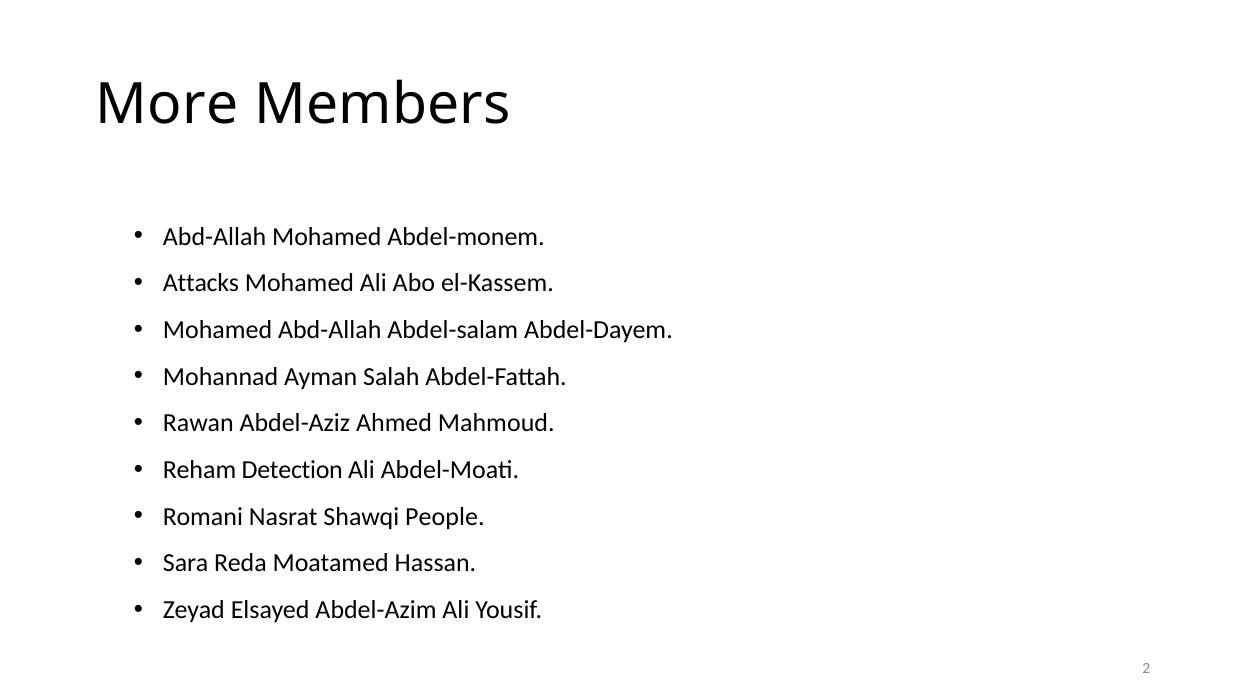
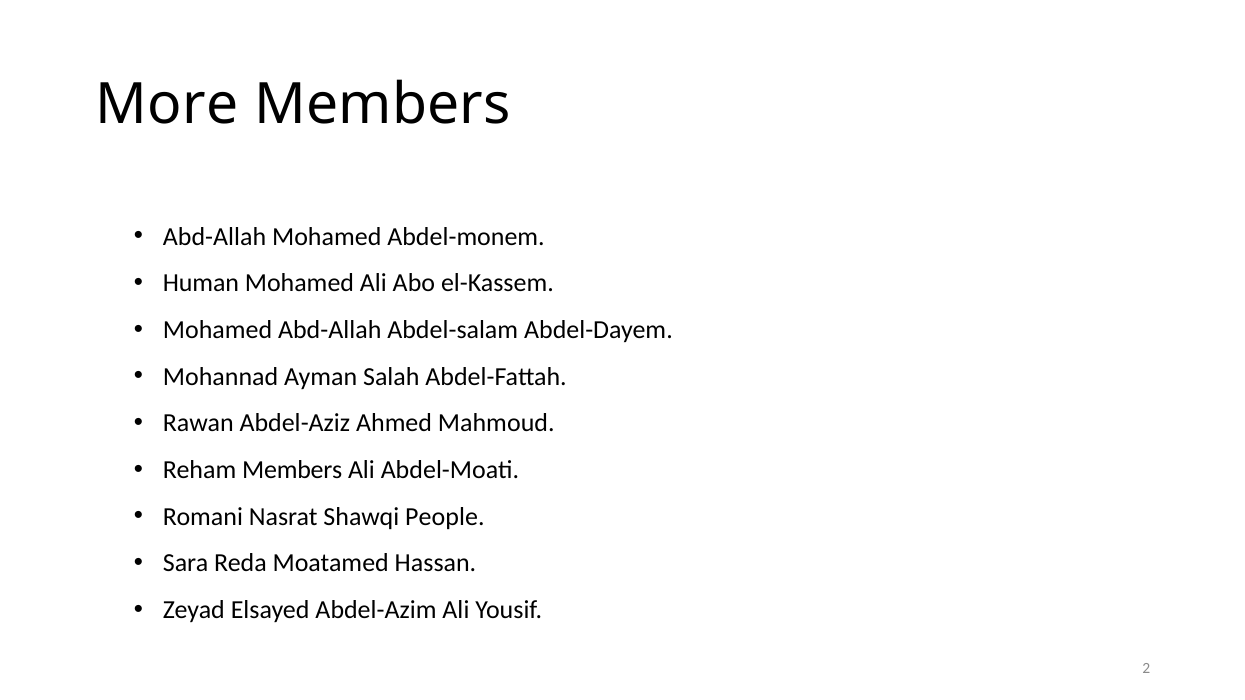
Attacks: Attacks -> Human (201, 283)
Reham Detection: Detection -> Members (292, 470)
